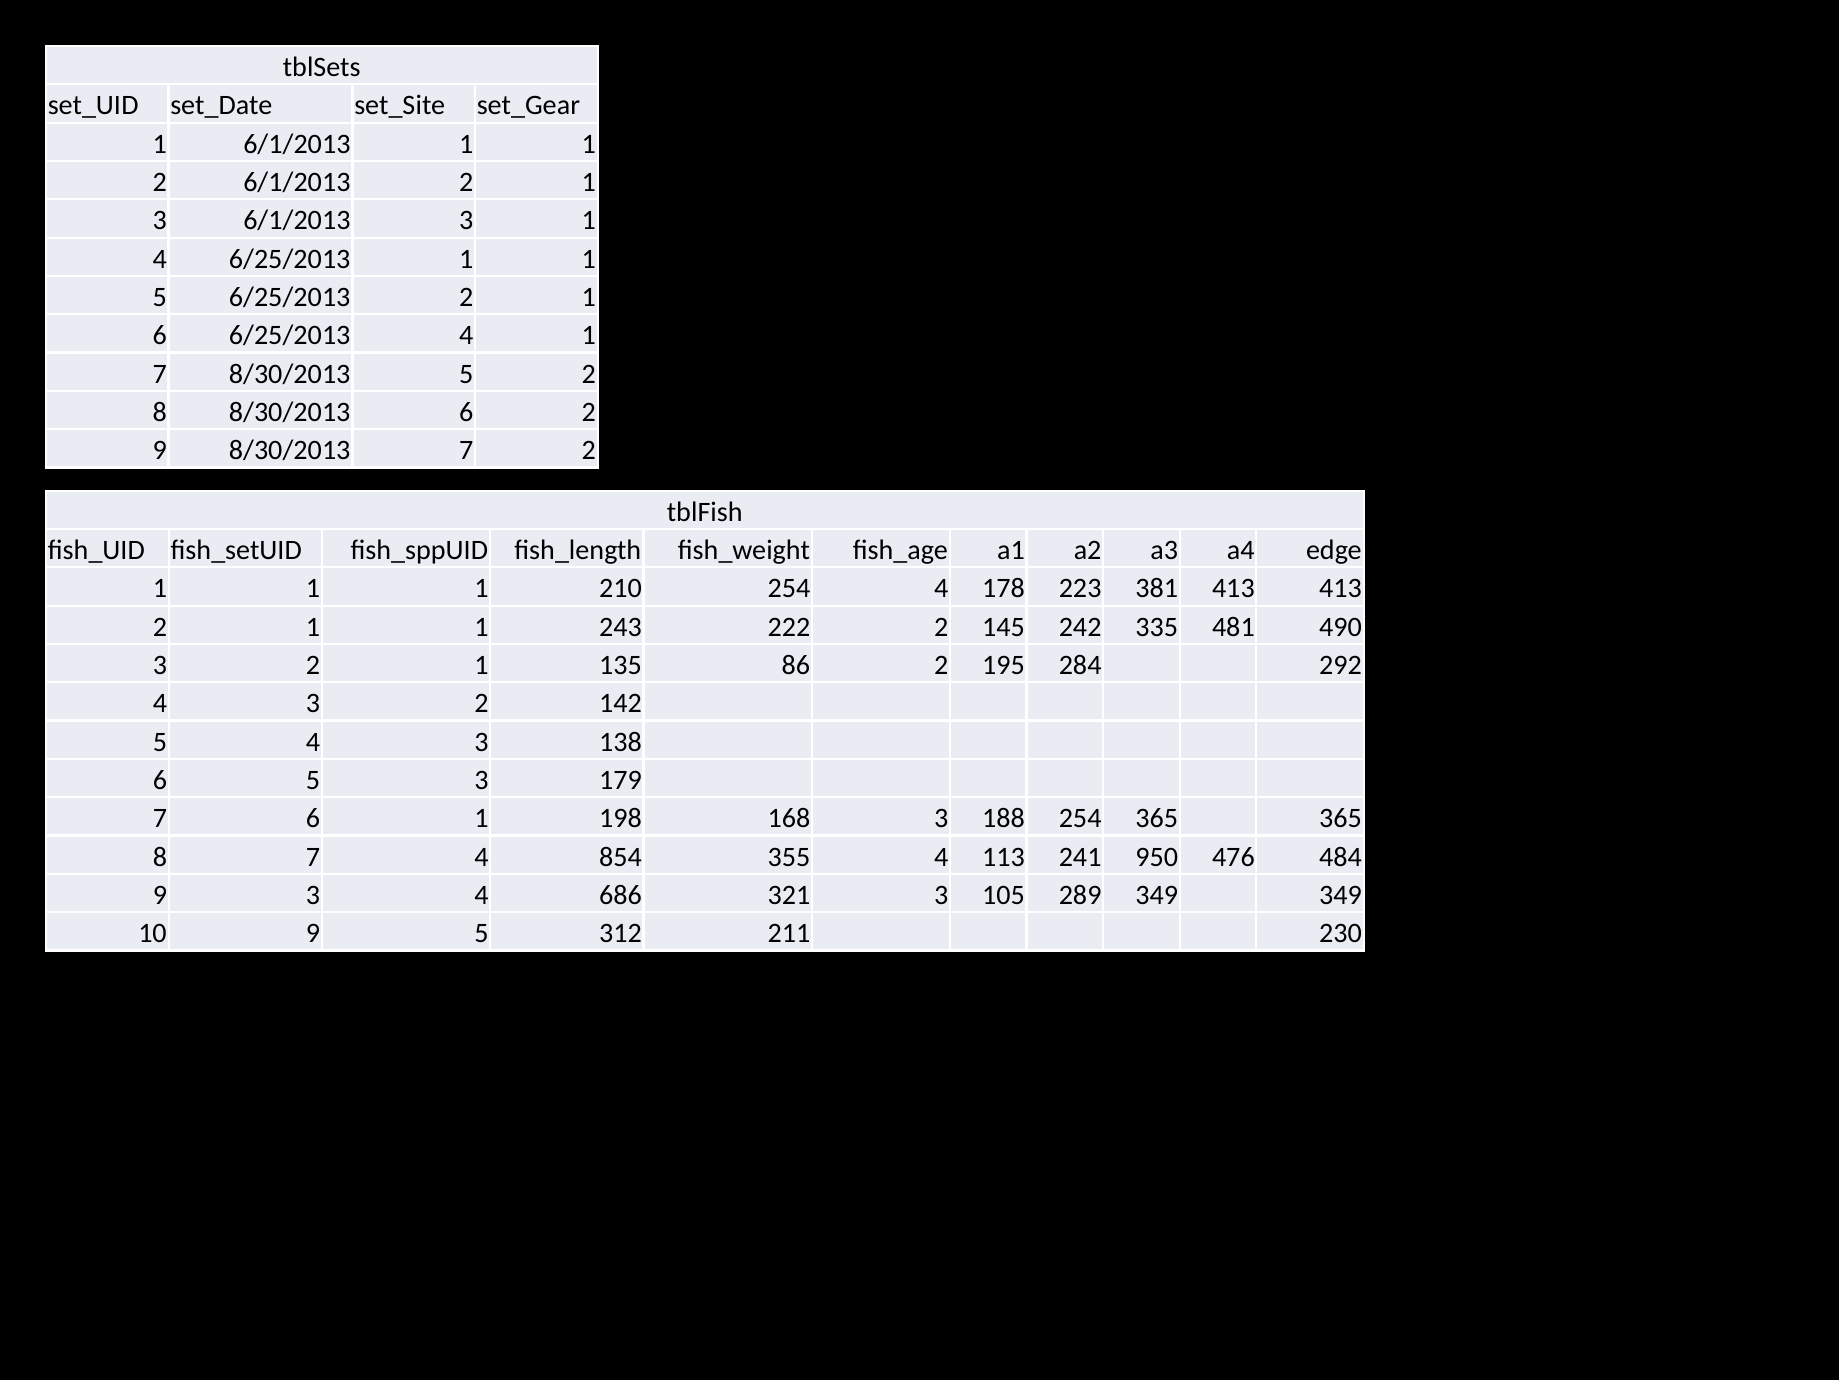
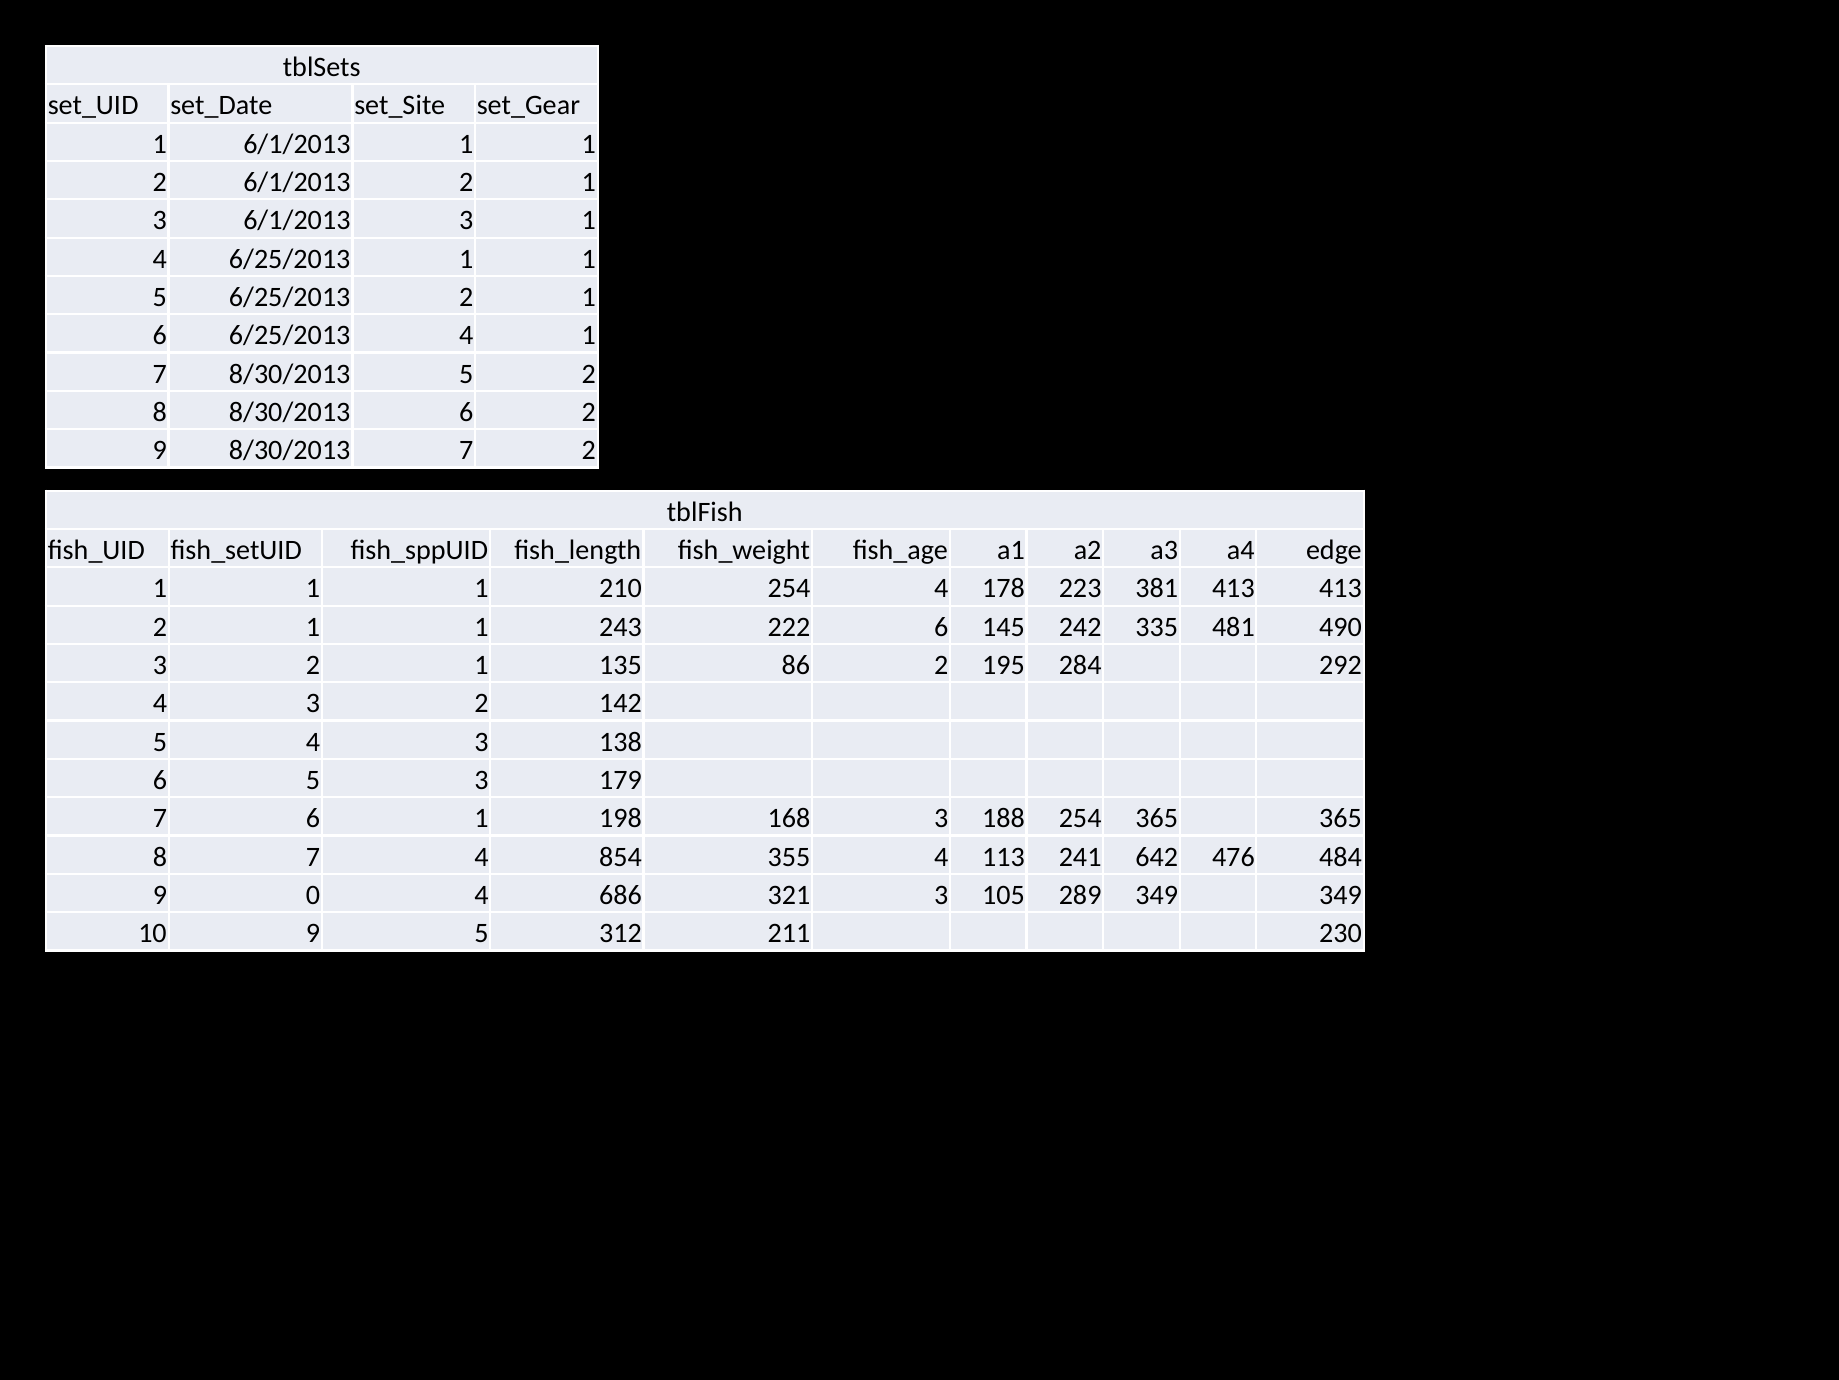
222 2: 2 -> 6 (941, 627)
950: 950 -> 642 (1157, 856)
9 3: 3 -> 0 (313, 895)
